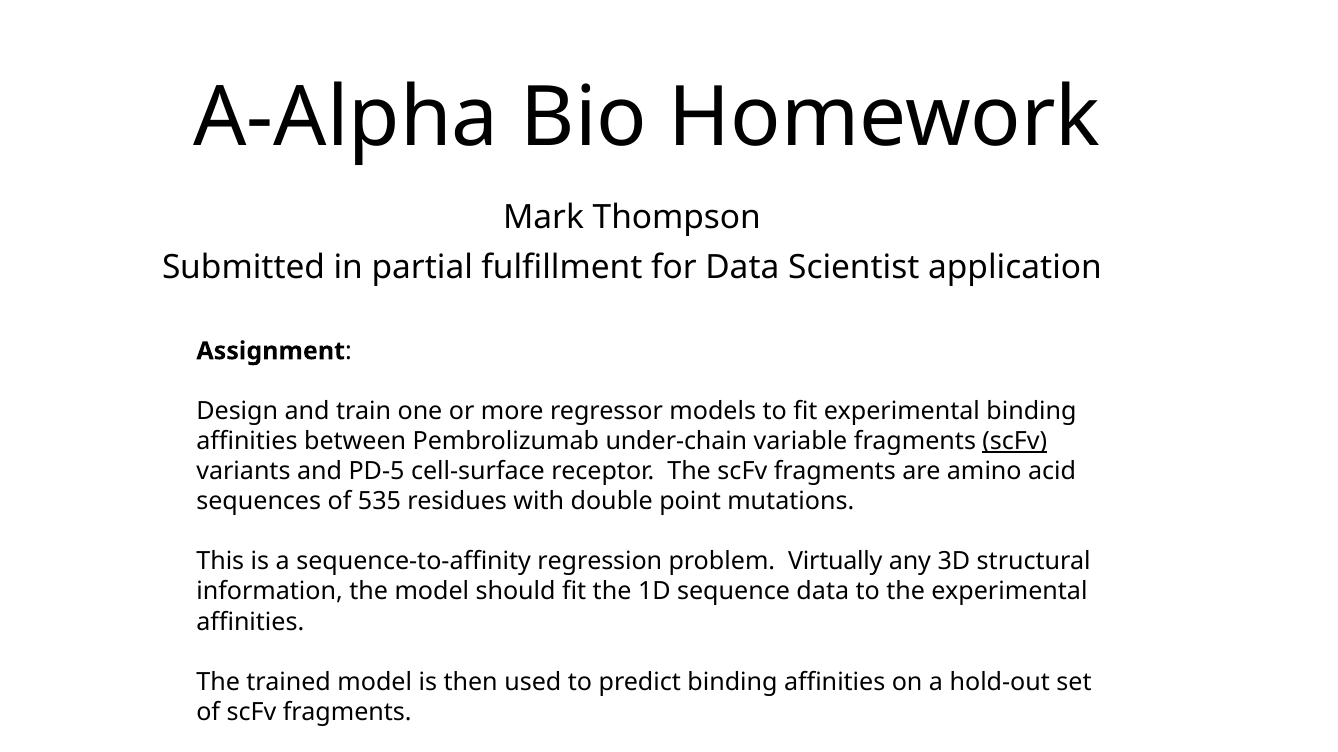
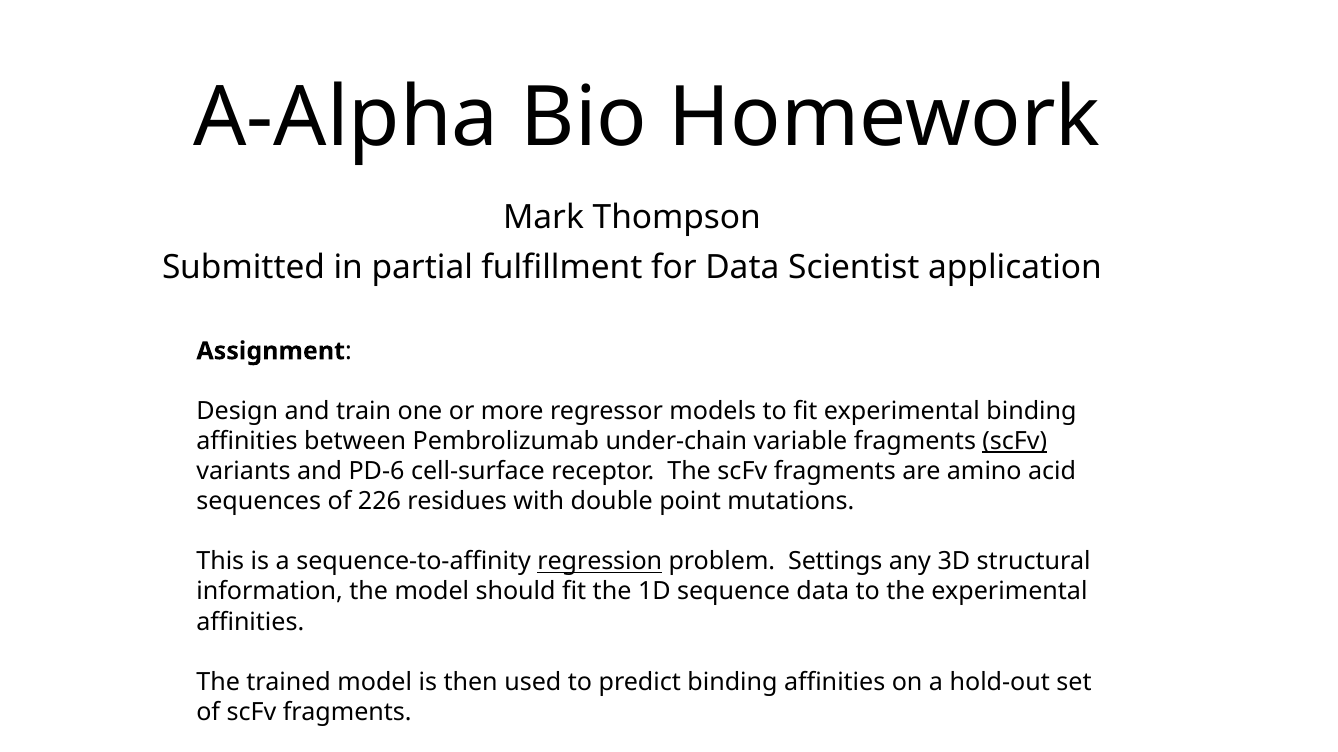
PD-5: PD-5 -> PD-6 (377, 472)
535: 535 -> 226 (380, 502)
regression underline: none -> present (600, 562)
Virtually: Virtually -> Settings (835, 562)
